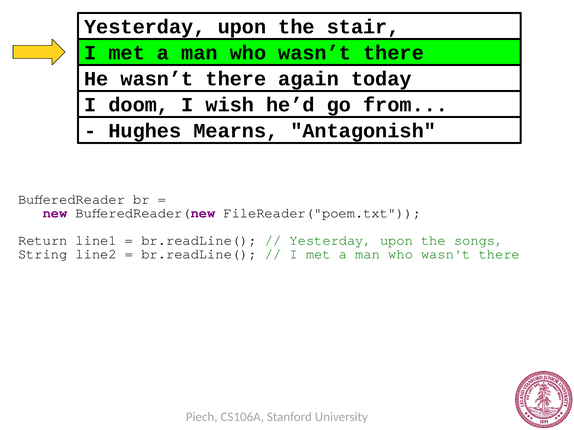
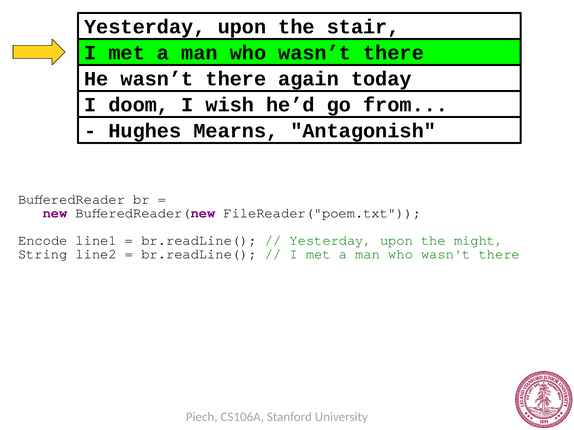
Return: Return -> Encode (43, 241)
songs: songs -> might (479, 241)
